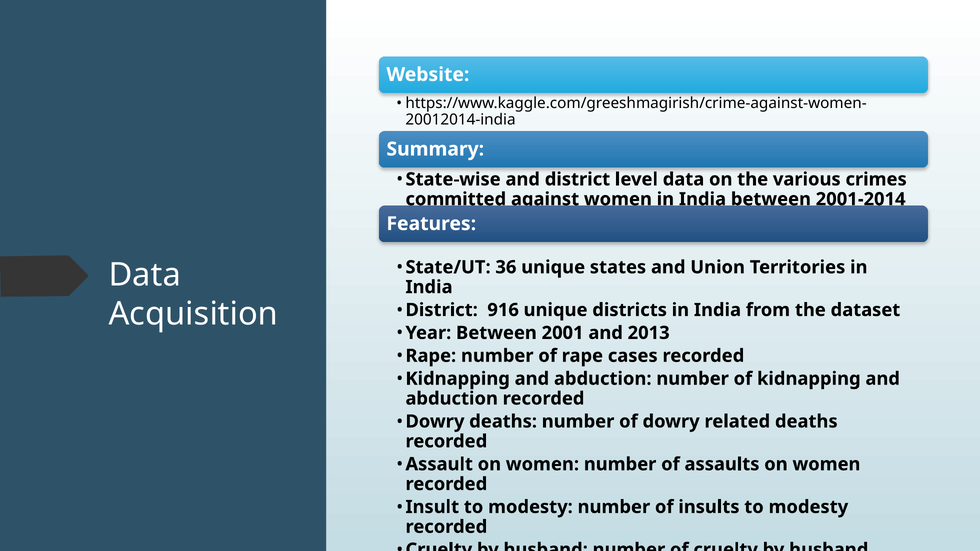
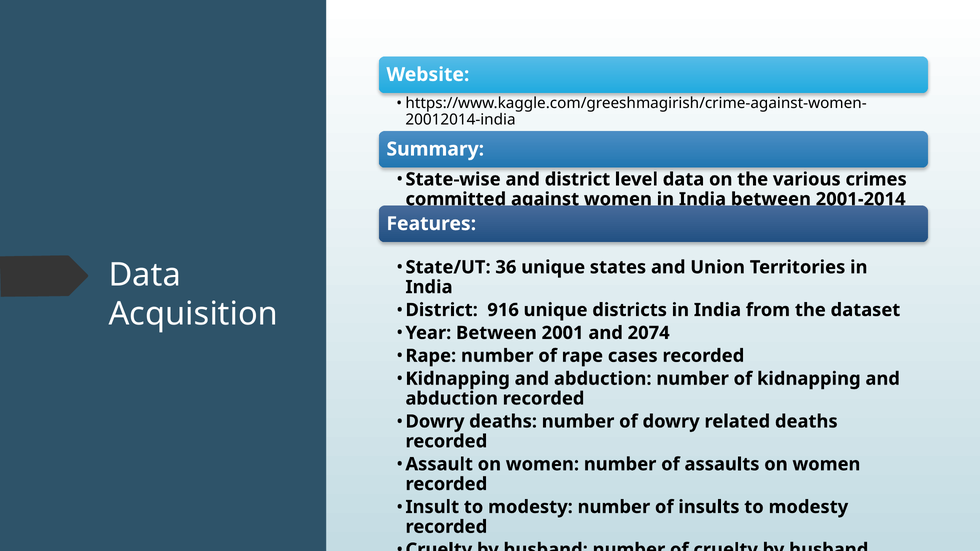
2013: 2013 -> 2074 (649, 333)
